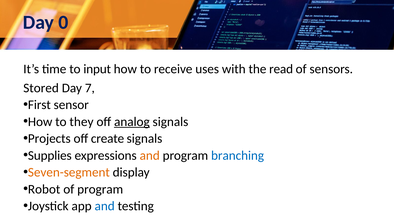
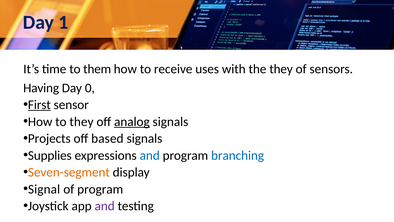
0: 0 -> 1 (63, 22)
input: input -> them (97, 69)
the read: read -> they (281, 69)
Stored: Stored -> Having (41, 88)
7: 7 -> 0 (90, 88)
First underline: none -> present (39, 105)
create: create -> based (107, 138)
and colour: orange -> blue (150, 155)
Robot: Robot -> Signal (44, 189)
and colour: blue -> purple (105, 206)
